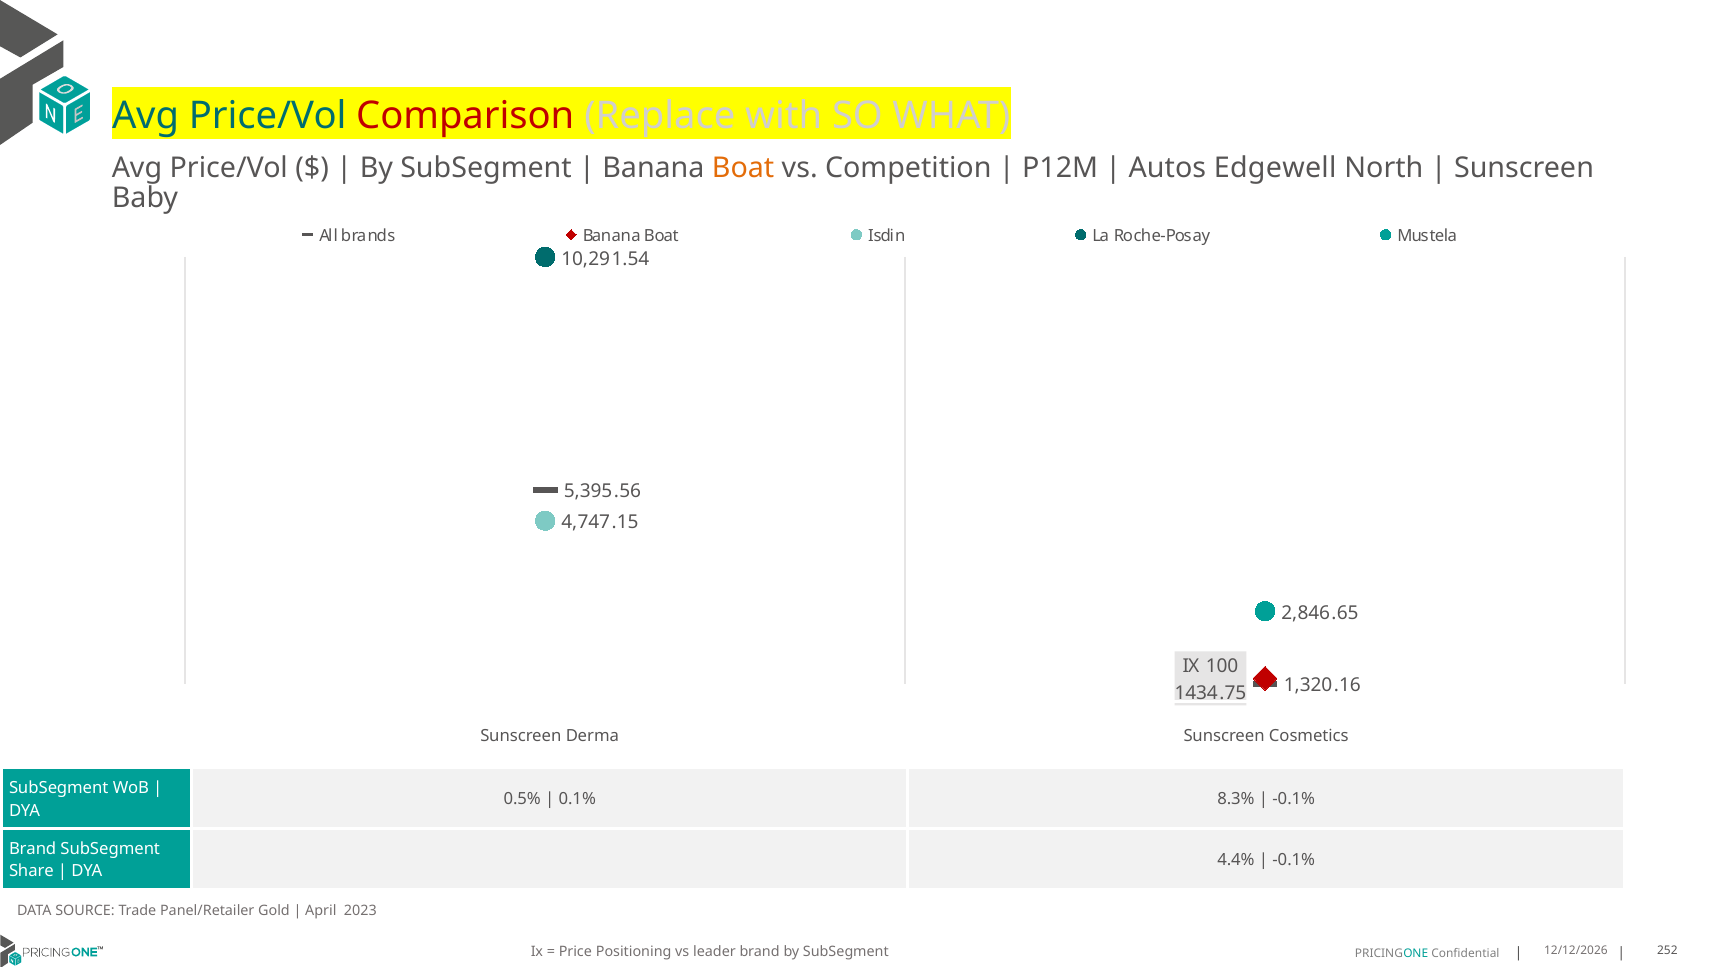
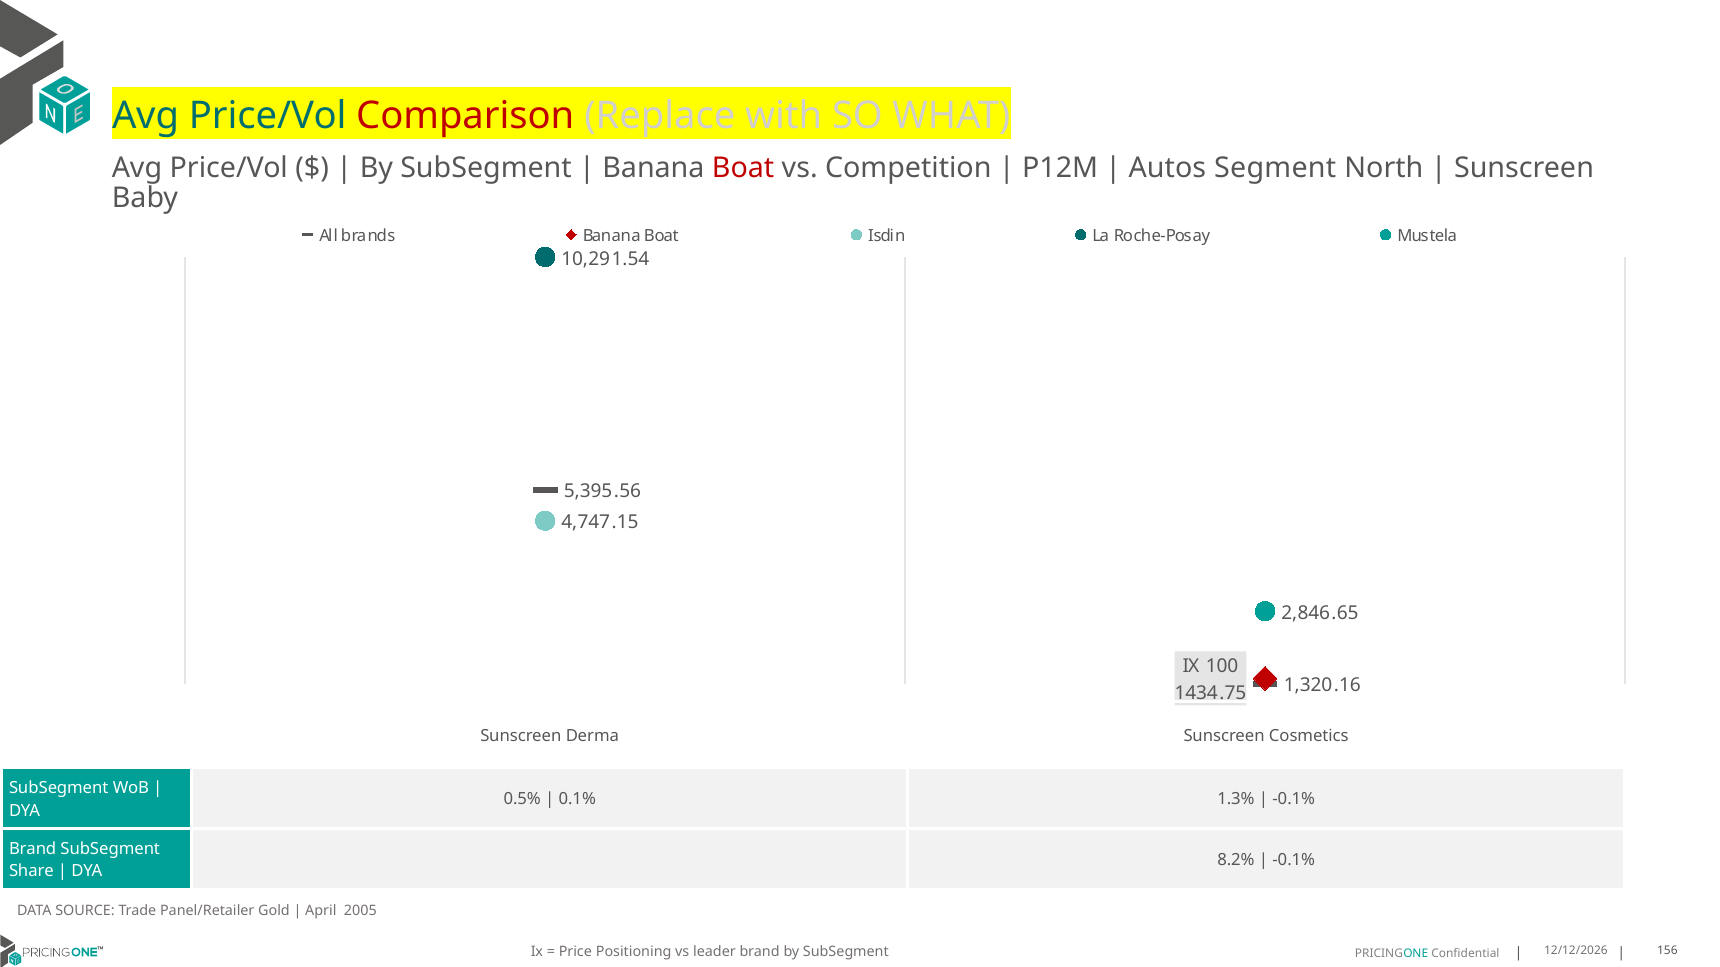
Boat colour: orange -> red (743, 168)
Edgewell: Edgewell -> Segment (1275, 168)
8.3%: 8.3% -> 1.3% (1236, 800)
4.4%: 4.4% -> 8.2% (1236, 861)
2023: 2023 -> 2005 (360, 911)
252: 252 -> 156 (1667, 951)
